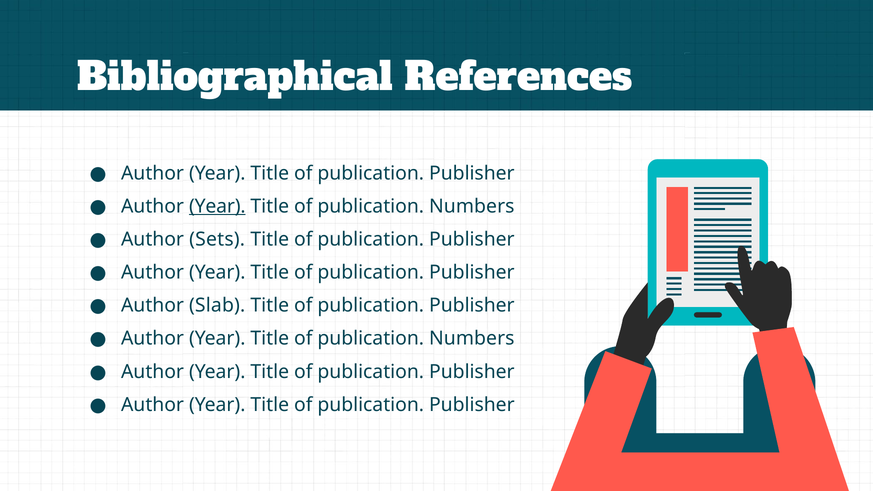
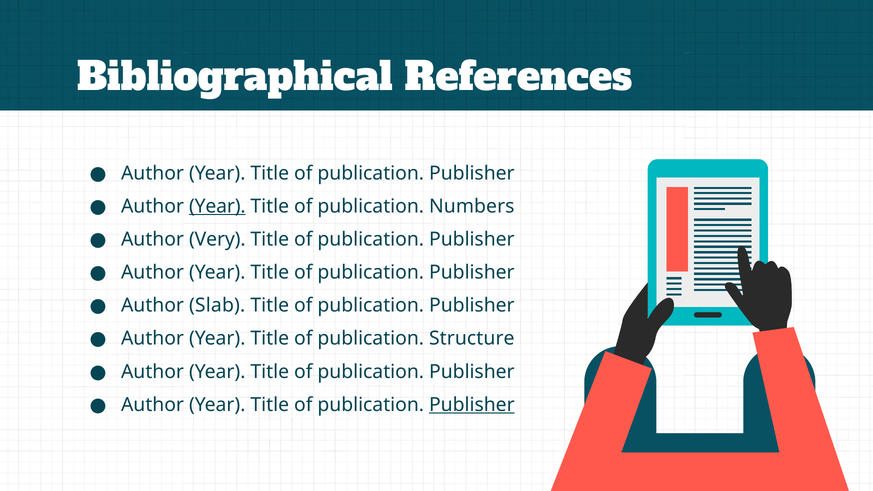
Sets: Sets -> Very (217, 239)
Numbers: Numbers -> Structure (472, 339)
Publisher underline: none -> present (472, 405)
